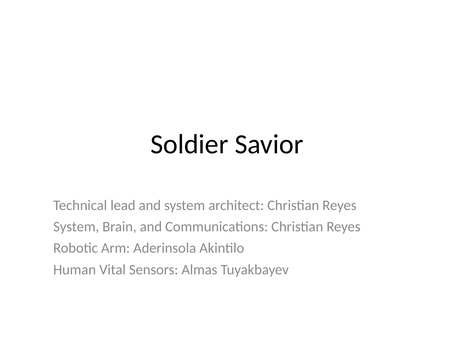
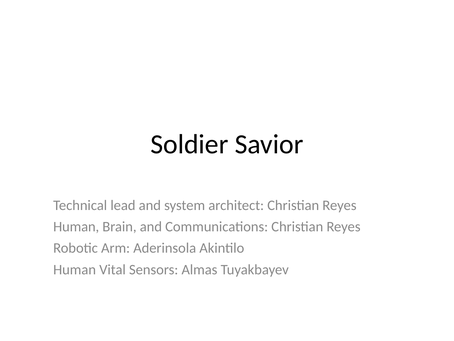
System: System -> Human (76, 226)
